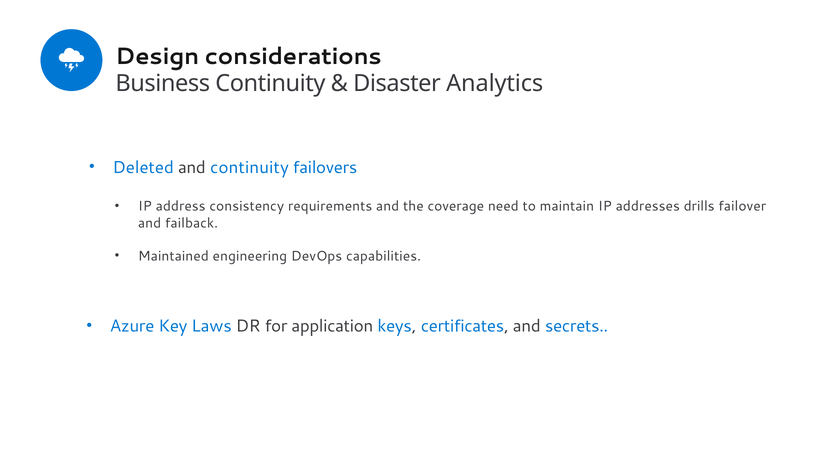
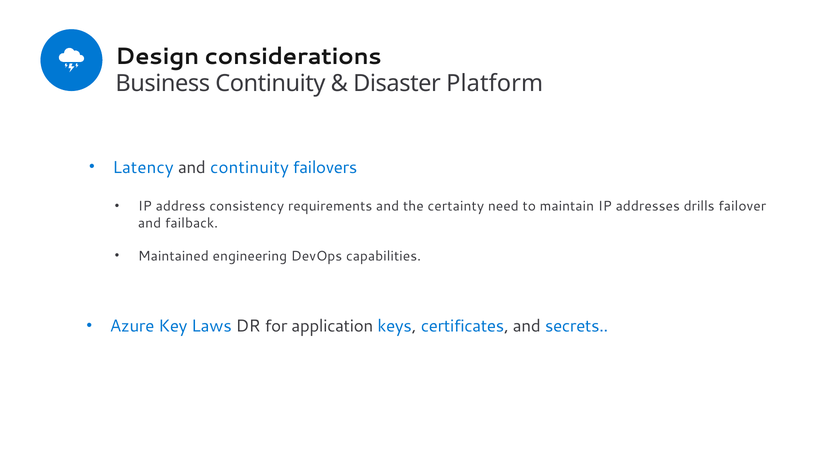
Analytics: Analytics -> Platform (495, 83)
Deleted: Deleted -> Latency (143, 167)
coverage: coverage -> certainty (456, 206)
